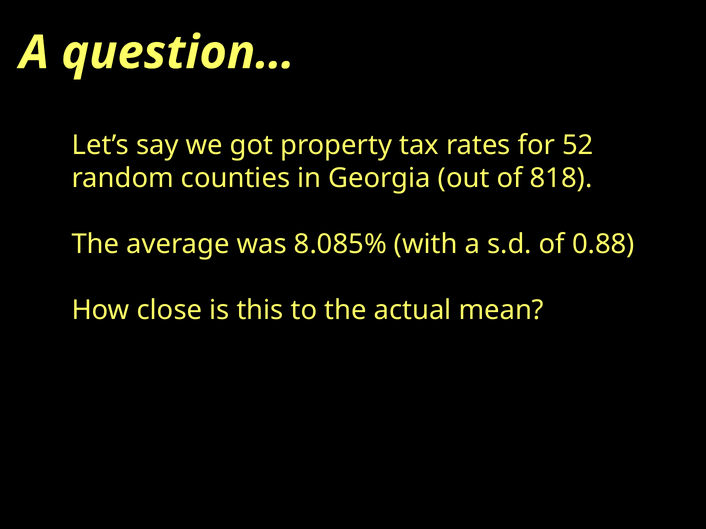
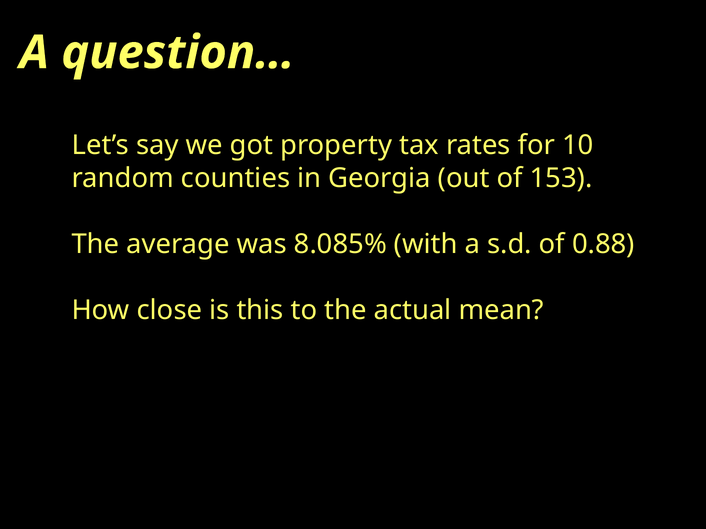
52: 52 -> 10 (578, 145)
818: 818 -> 153 (561, 178)
